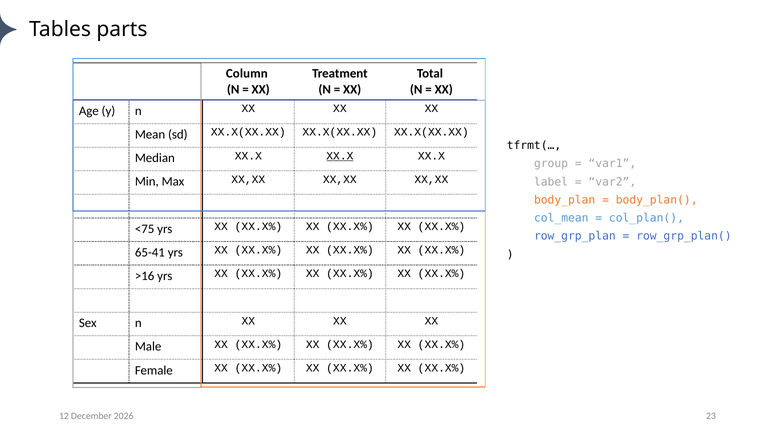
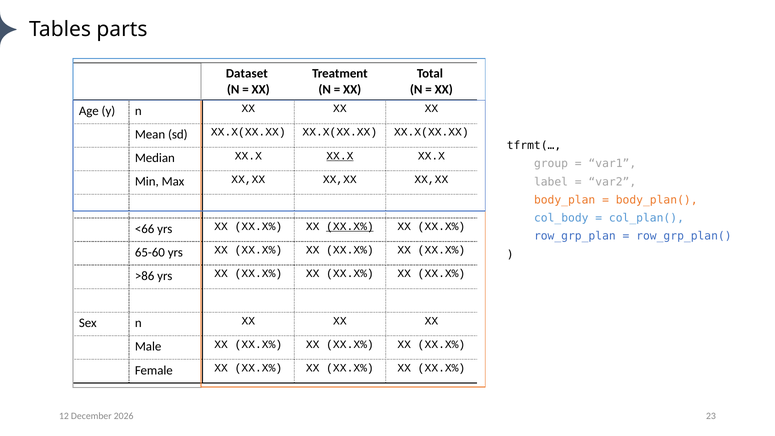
Column: Column -> Dataset (247, 74)
col_mean: col_mean -> col_body (561, 218)
<75: <75 -> <66 (145, 229)
XX.X% underline: none -> present (350, 226)
65-41: 65-41 -> 65-60 (150, 252)
>16: >16 -> >86 (145, 276)
